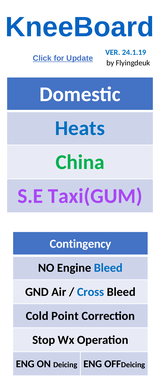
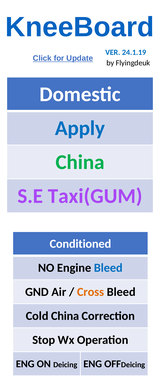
Heats: Heats -> Apply (80, 128)
Contingency: Contingency -> Conditioned (80, 244)
Cross colour: blue -> orange (91, 292)
Cold Point: Point -> China (65, 316)
